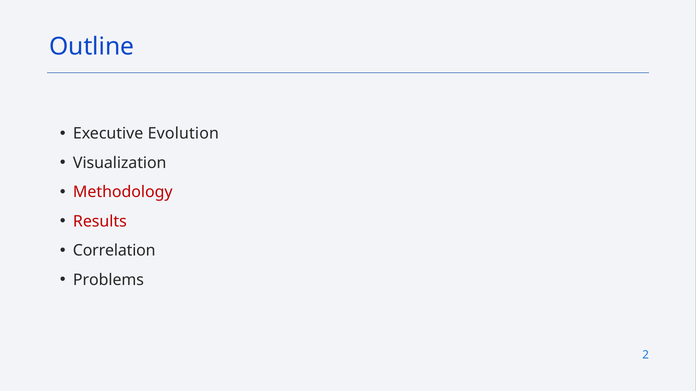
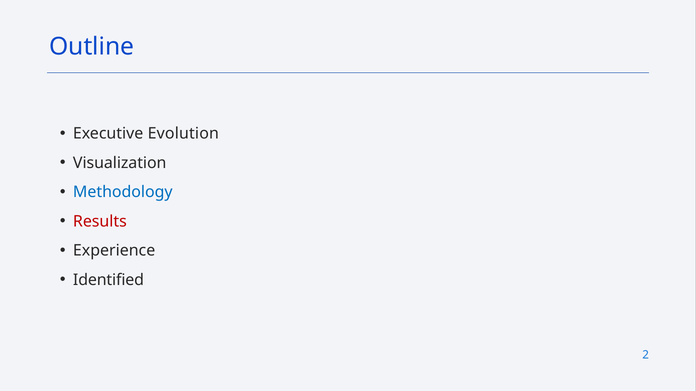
Methodology colour: red -> blue (123, 192)
Correlation: Correlation -> Experience (114, 251)
Problems: Problems -> Identified (109, 280)
